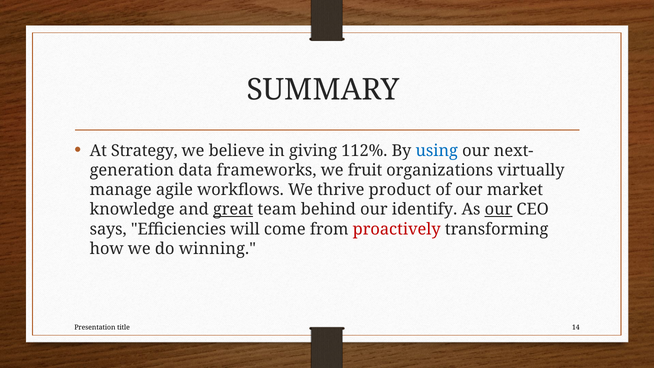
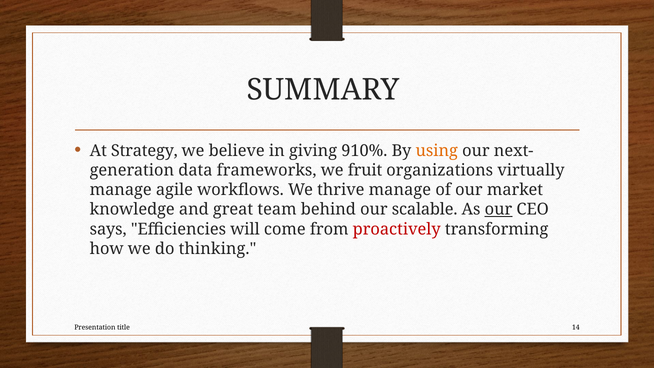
112%: 112% -> 910% (364, 151)
using colour: blue -> orange (437, 151)
thrive product: product -> manage (400, 190)
great underline: present -> none (233, 209)
identify: identify -> scalable (425, 209)
winning: winning -> thinking (218, 249)
